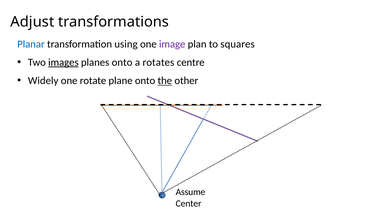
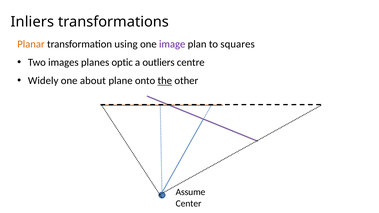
Adjust: Adjust -> Inliers (32, 22)
Planar colour: blue -> orange (31, 44)
images underline: present -> none (63, 62)
planes onto: onto -> optic (122, 62)
rotates: rotates -> outliers (159, 62)
rotate: rotate -> about (93, 81)
